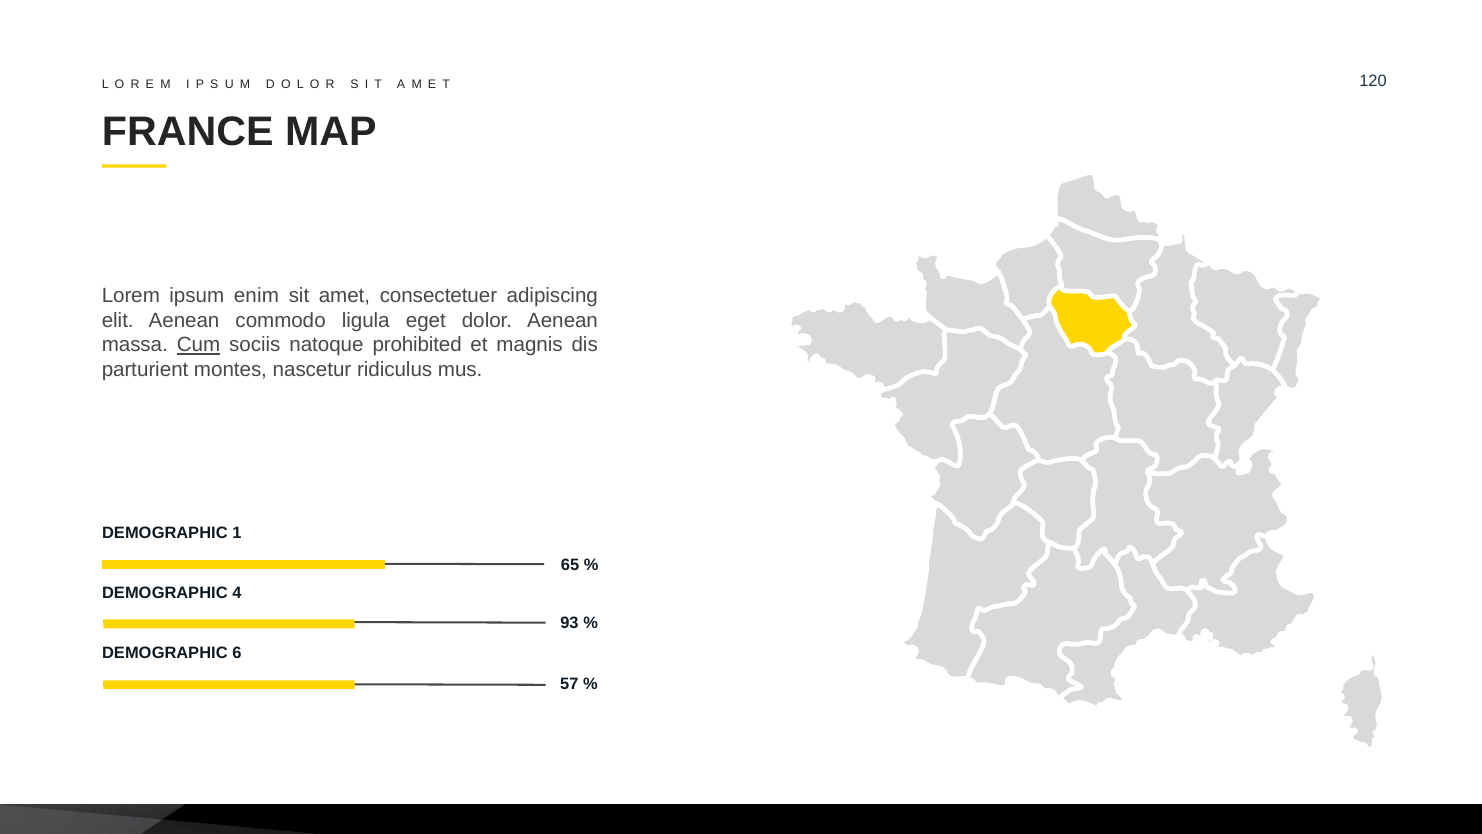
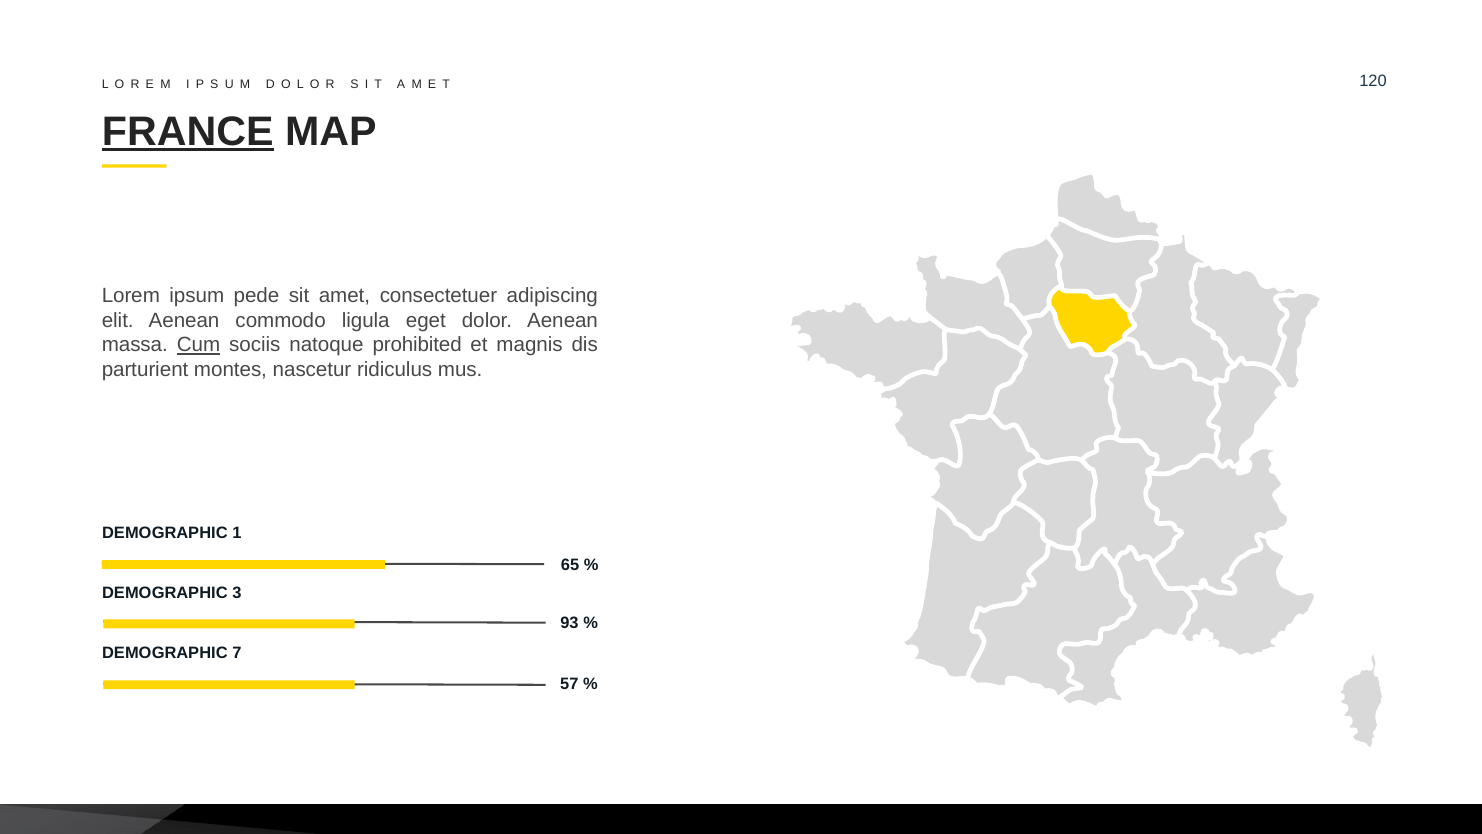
FRANCE underline: none -> present (188, 132)
enim: enim -> pede (256, 296)
4: 4 -> 3 (237, 592)
6: 6 -> 7 (237, 653)
